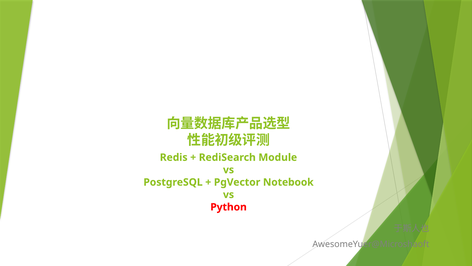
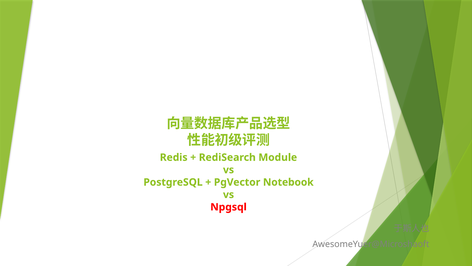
Python: Python -> Npgsql (229, 207)
